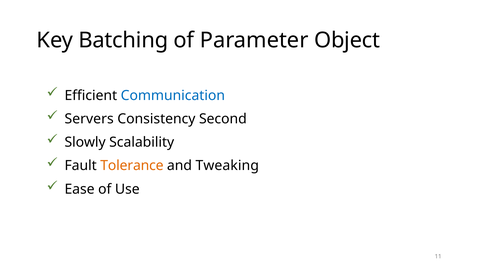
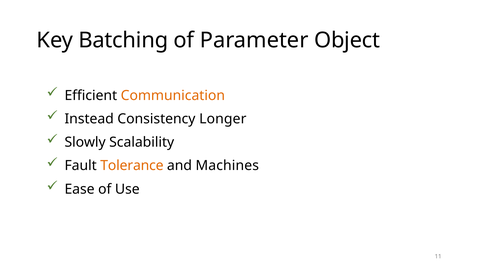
Communication colour: blue -> orange (173, 95)
Servers: Servers -> Instead (89, 119)
Second: Second -> Longer (223, 119)
Tweaking: Tweaking -> Machines (227, 166)
